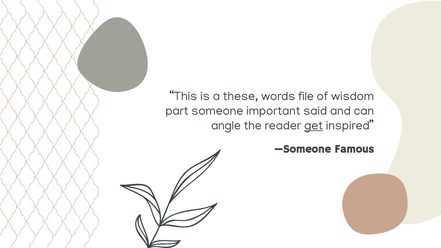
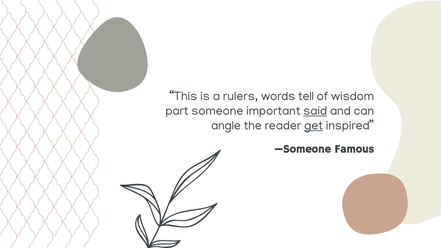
these: these -> rulers (240, 96)
file: file -> tell (306, 96)
said underline: none -> present (315, 111)
